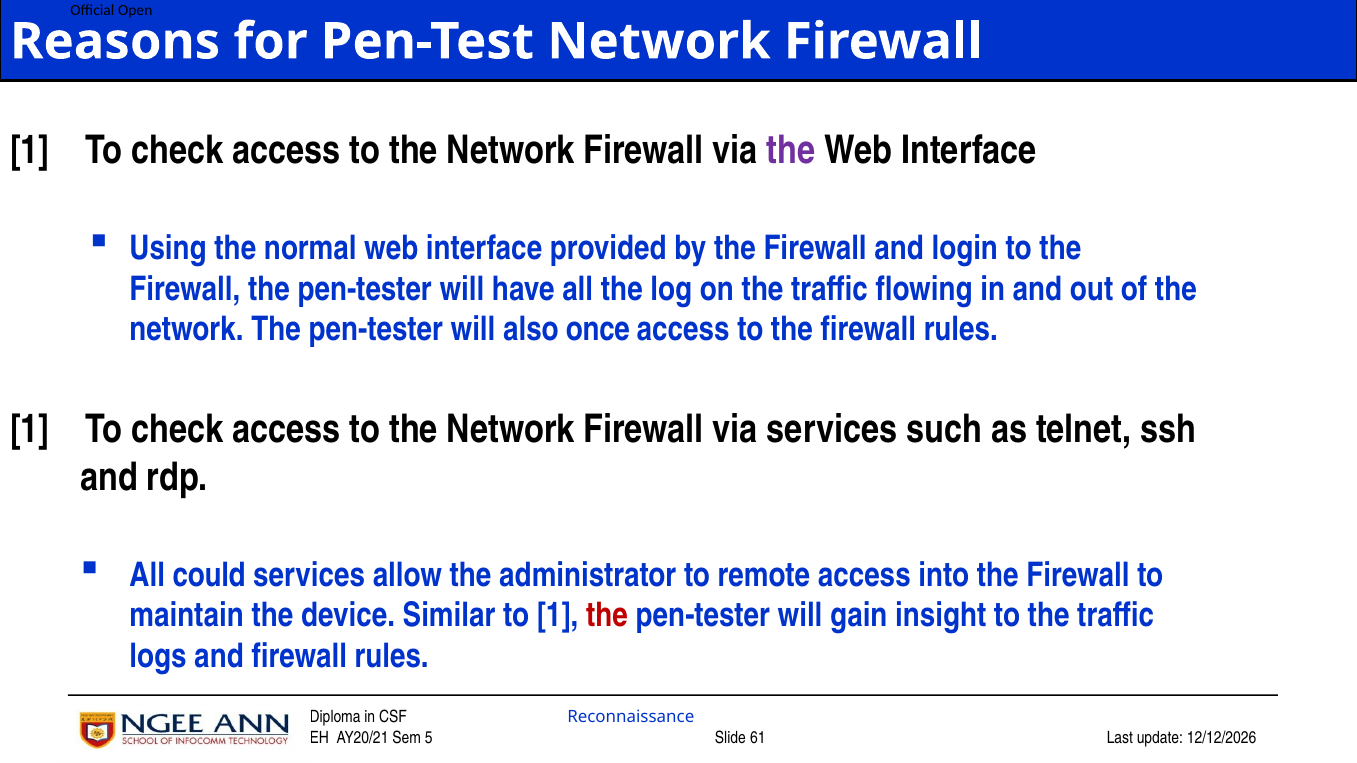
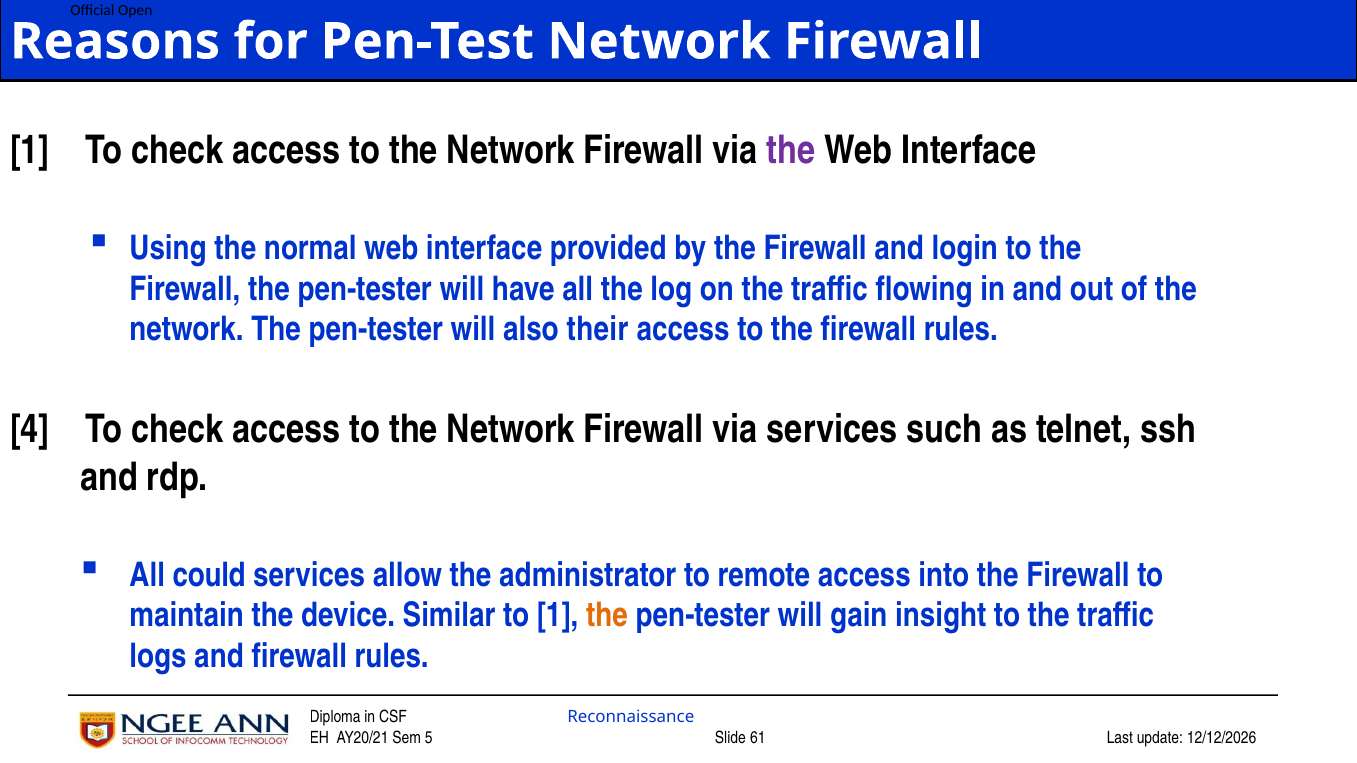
once: once -> their (598, 330)
1: 1 -> 4 (30, 430)
the colour: red -> orange (607, 616)
